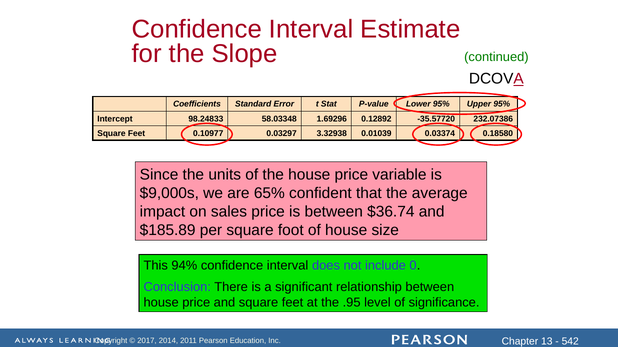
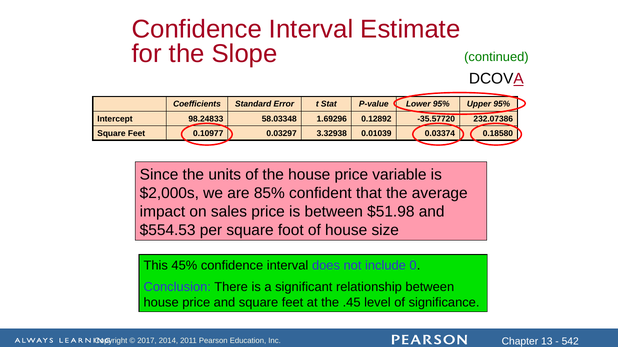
$9,000s: $9,000s -> $2,000s (169, 193)
65%: 65% -> 85% (269, 193)
$36.74: $36.74 -> $51.98 (391, 212)
$185.89: $185.89 -> $554.53 (168, 230)
94%: 94% -> 45% (184, 266)
.95: .95 -> .45 (352, 303)
